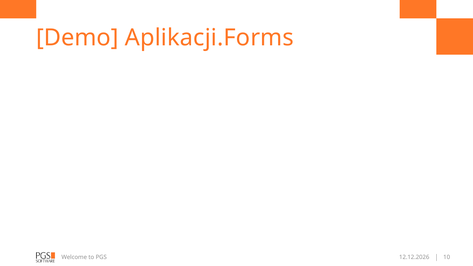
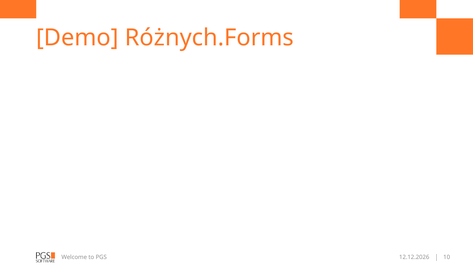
Aplikacji.Forms: Aplikacji.Forms -> Różnych.Forms (209, 38)
